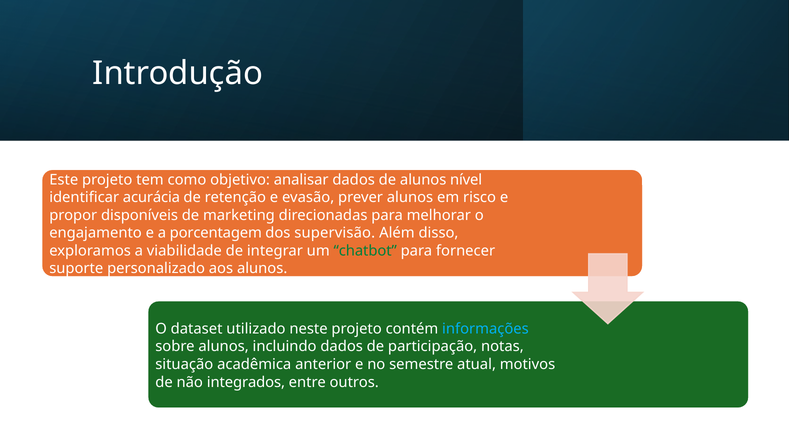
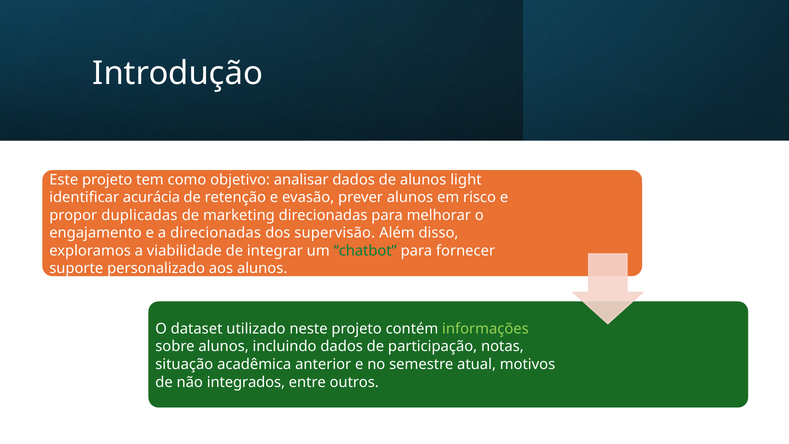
nível: nível -> light (466, 180)
disponíveis: disponíveis -> duplicadas (139, 215)
a porcentagem: porcentagem -> direcionadas (216, 233)
informações colour: light blue -> light green (485, 329)
